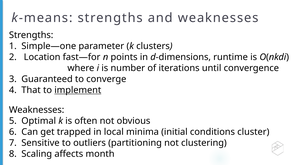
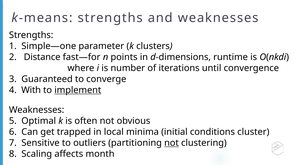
Location: Location -> Distance (42, 57)
That: That -> With (31, 90)
not underline: none -> present (171, 143)
